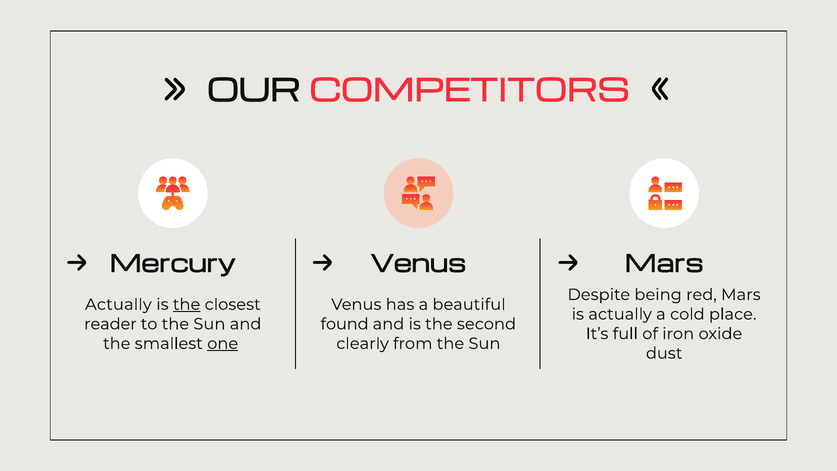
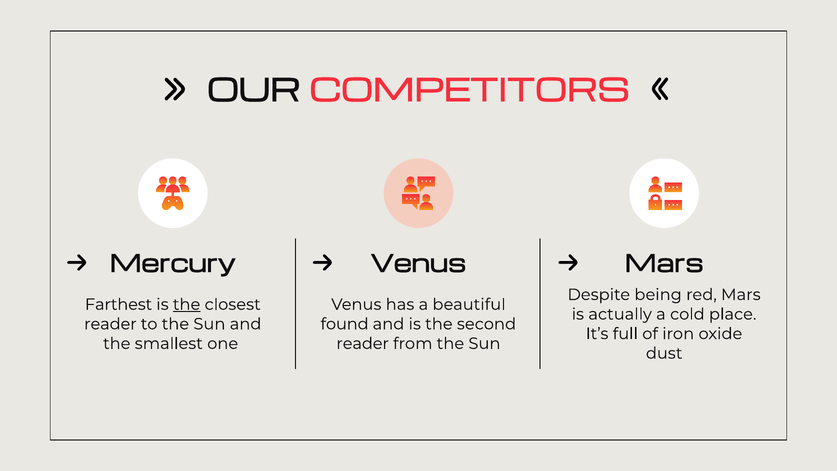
Actually: Actually -> Farthest (119, 304)
one underline: present -> none (223, 343)
clearly: clearly -> reader (363, 343)
